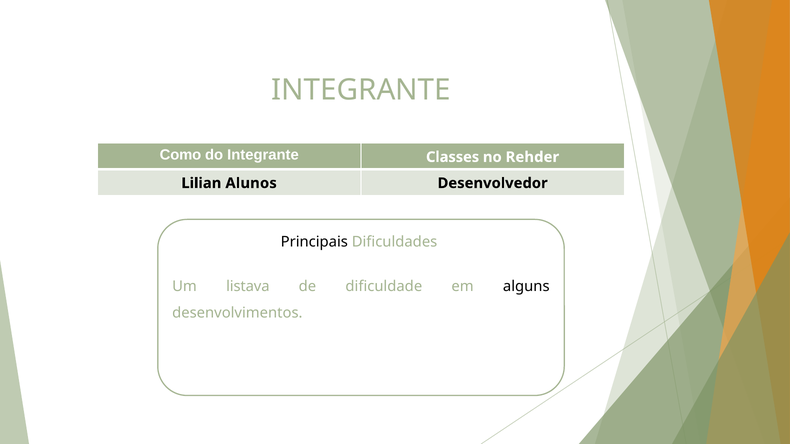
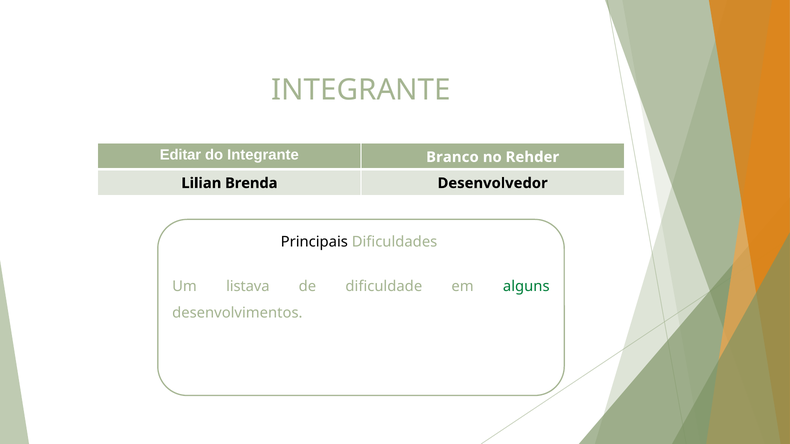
Como: Como -> Editar (180, 155)
Classes: Classes -> Branco (452, 157)
Alunos: Alunos -> Brenda (251, 183)
alguns colour: black -> green (526, 286)
